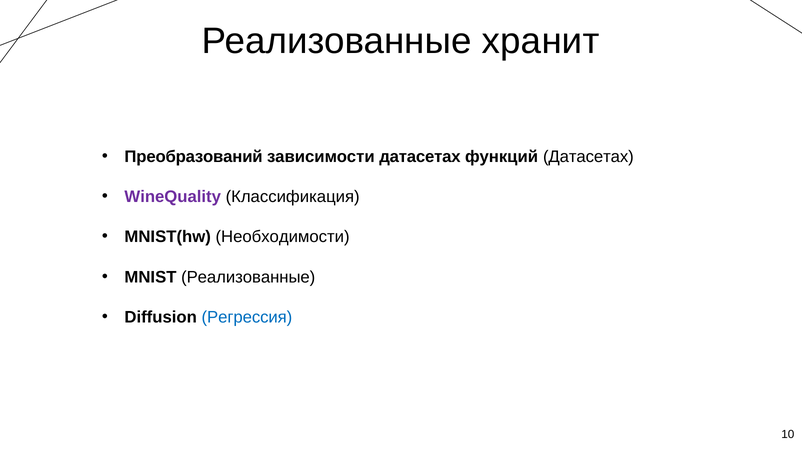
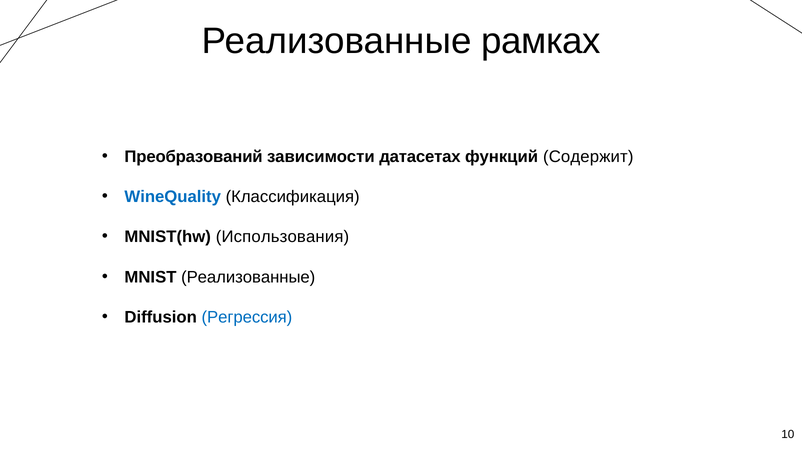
хранит: хранит -> рамках (541, 41)
функций Датасетах: Датасетах -> Содержит (588, 157)
WineQuality colour: purple -> blue (173, 197)
Необходимости: Необходимости -> Использования (282, 237)
